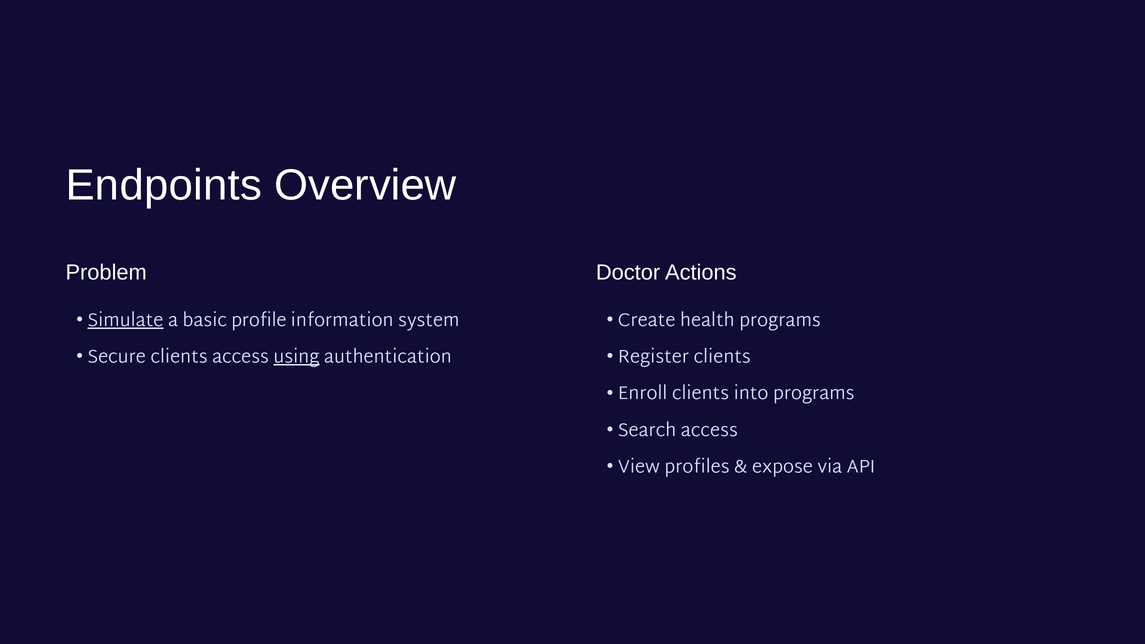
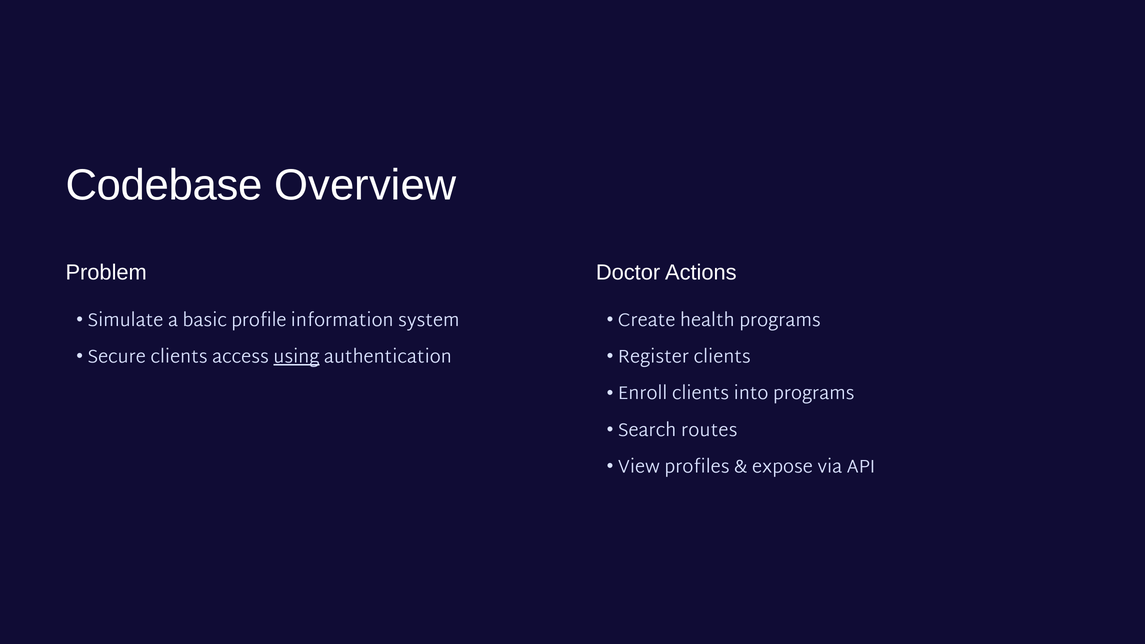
Endpoints: Endpoints -> Codebase (164, 185)
Simulate underline: present -> none (125, 320)
Search access: access -> routes (709, 430)
